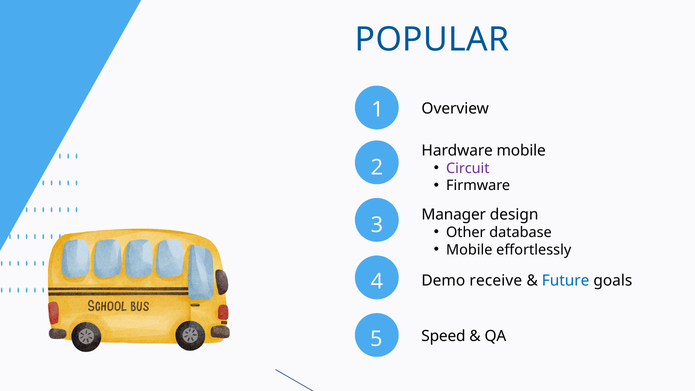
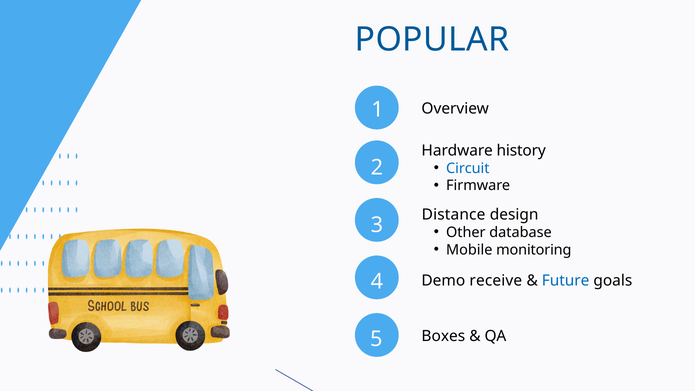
Hardware mobile: mobile -> history (521, 150)
Circuit colour: purple -> blue (468, 168)
Manager: Manager -> Distance (454, 215)
effortlessly: effortlessly -> monitoring (534, 250)
Speed: Speed -> Boxes (443, 336)
